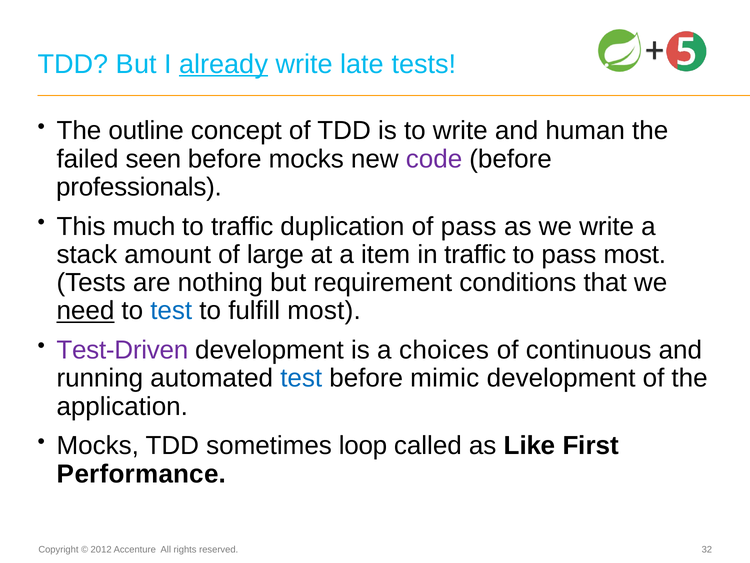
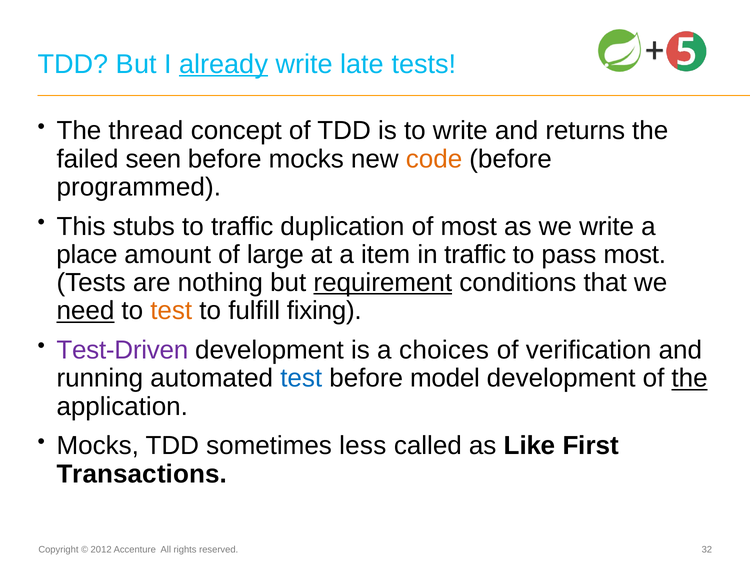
outline: outline -> thread (146, 131)
human: human -> returns (585, 131)
code colour: purple -> orange (434, 159)
professionals: professionals -> programmed (139, 187)
much: much -> stubs (144, 226)
of pass: pass -> most (469, 226)
stack: stack -> place (87, 254)
requirement underline: none -> present (383, 282)
test colour: blue -> orange (171, 311)
fulfill most: most -> fixing (324, 311)
continuous: continuous -> verification (589, 350)
mimic: mimic -> model (445, 378)
the underline: none -> present (690, 378)
loop: loop -> less (363, 445)
Performance: Performance -> Transactions (142, 474)
